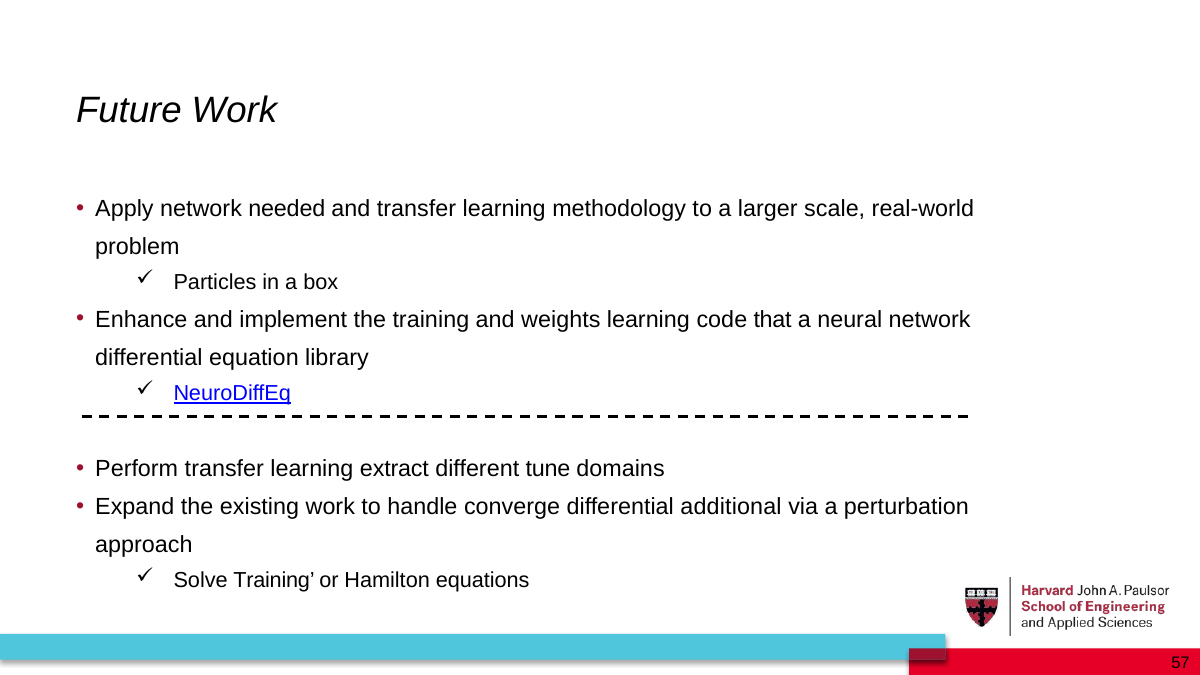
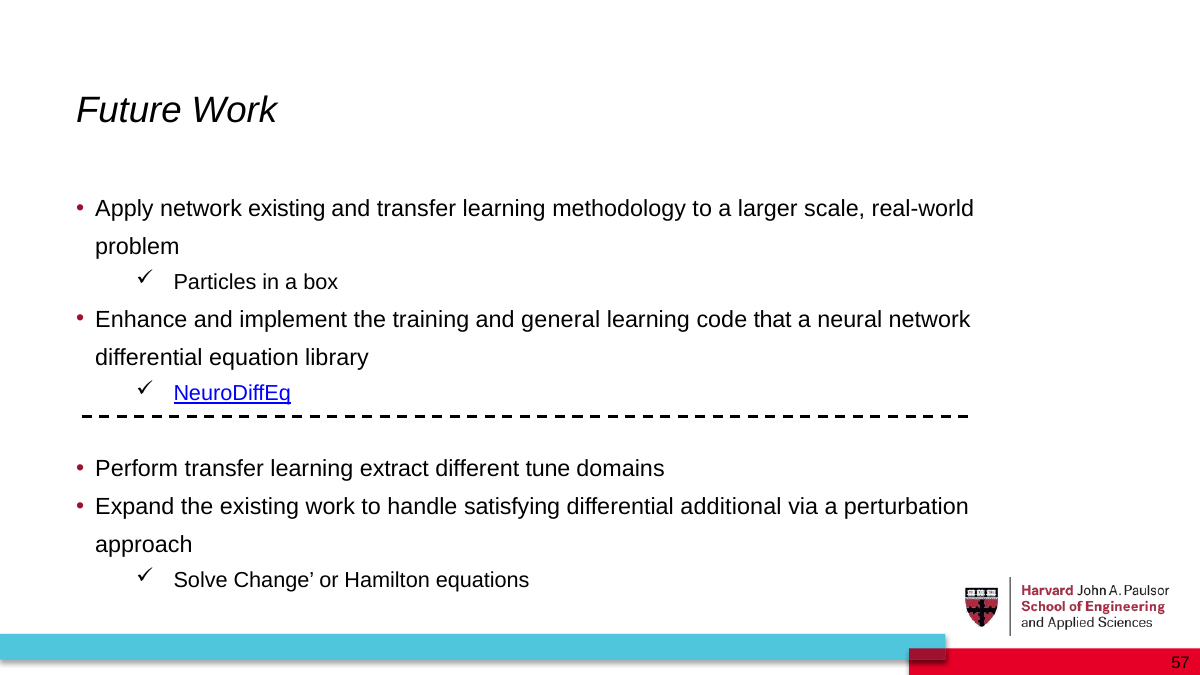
network needed: needed -> existing (287, 209)
weights: weights -> general (561, 320)
converge: converge -> satisfying (512, 507)
Solve Training: Training -> Change (274, 581)
